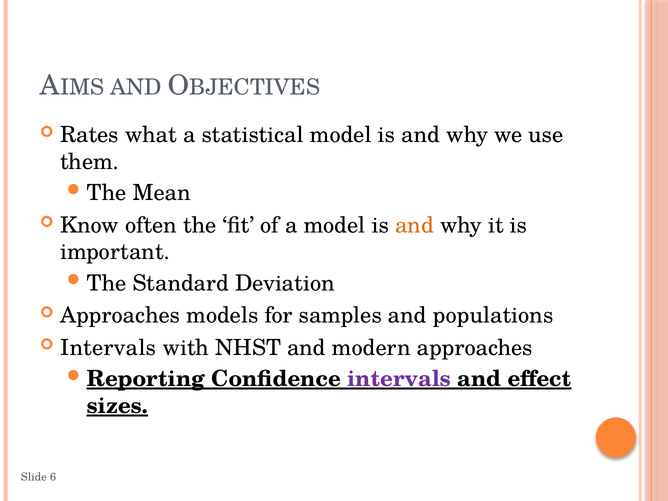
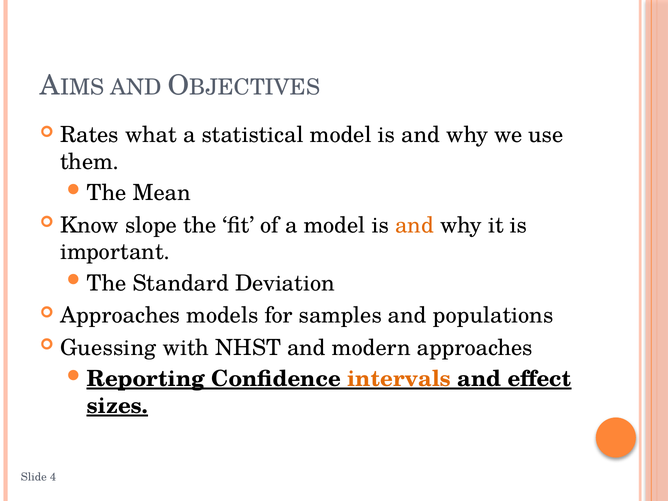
often: often -> slope (151, 225)
Intervals: Intervals -> Guessing (108, 348)
intervals colour: purple -> orange (399, 379)
6: 6 -> 4 (53, 477)
